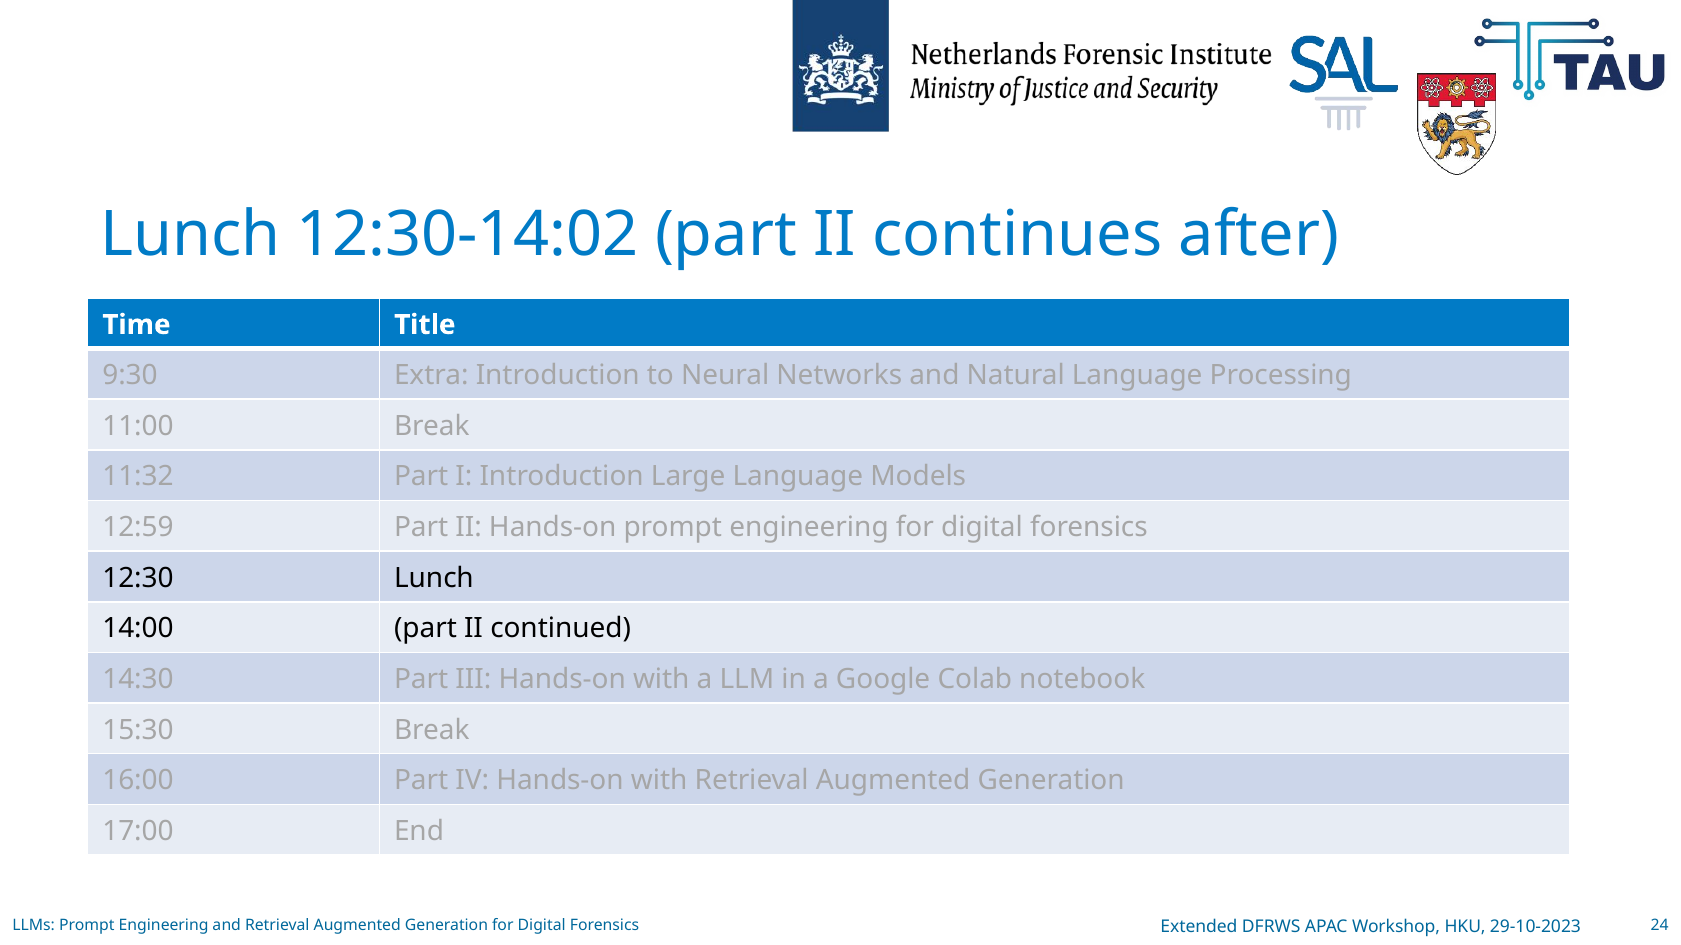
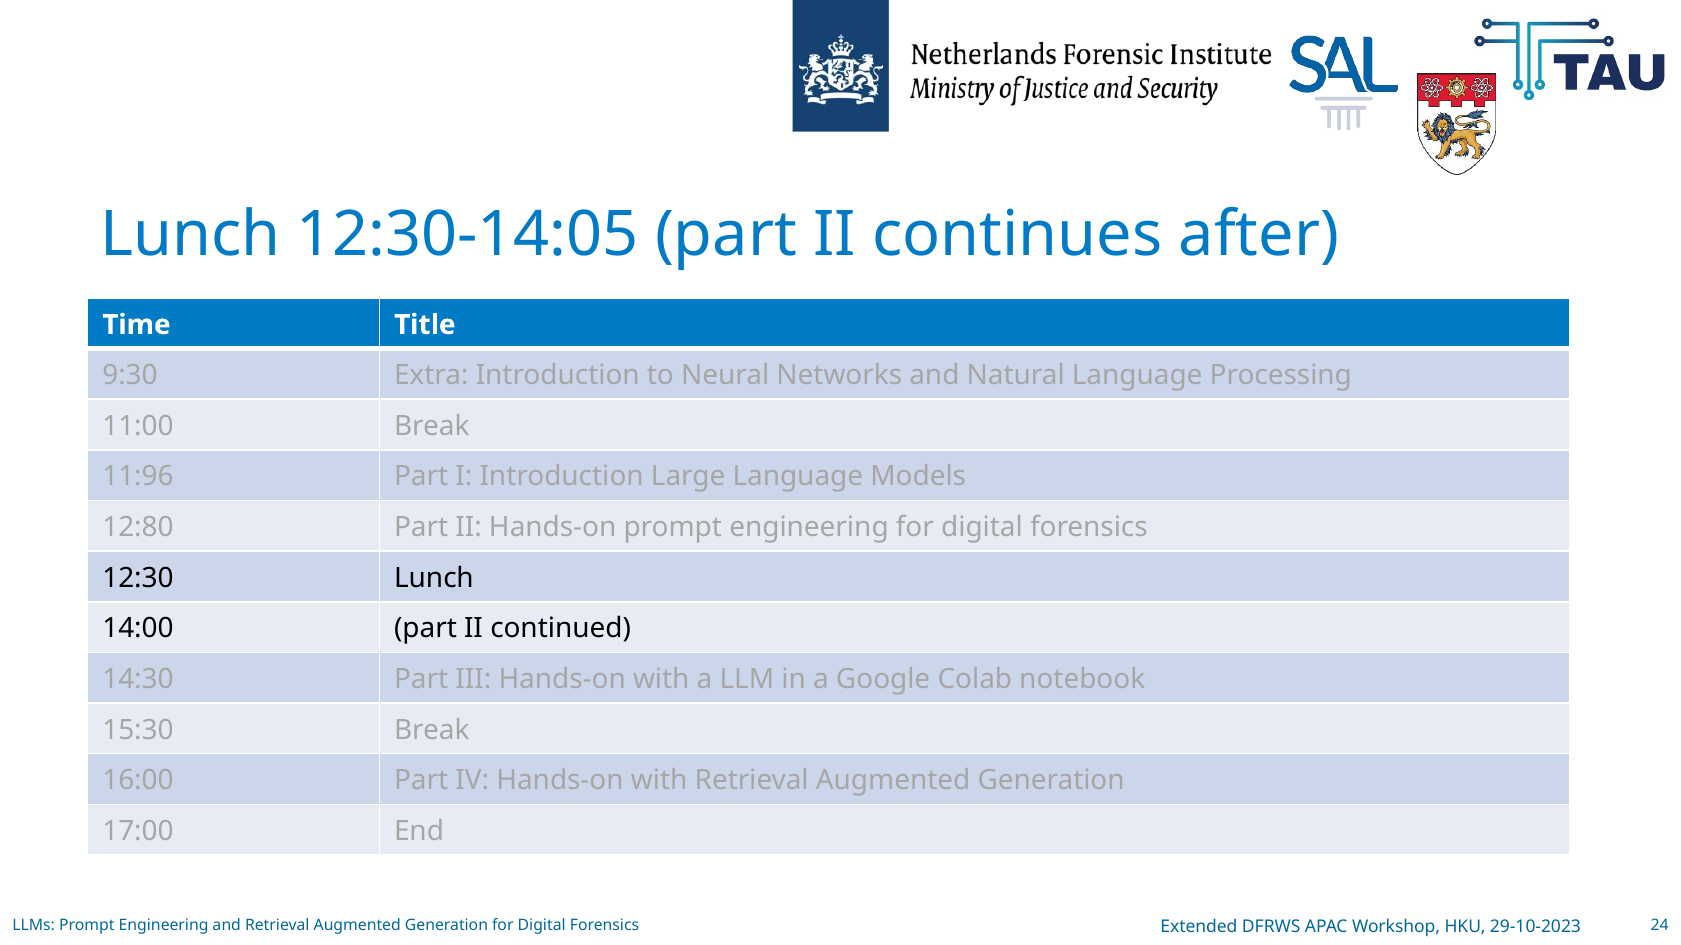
12:30-14:02: 12:30-14:02 -> 12:30-14:05 (468, 235)
11:32: 11:32 -> 11:96 (138, 477)
12:59: 12:59 -> 12:80 (138, 528)
